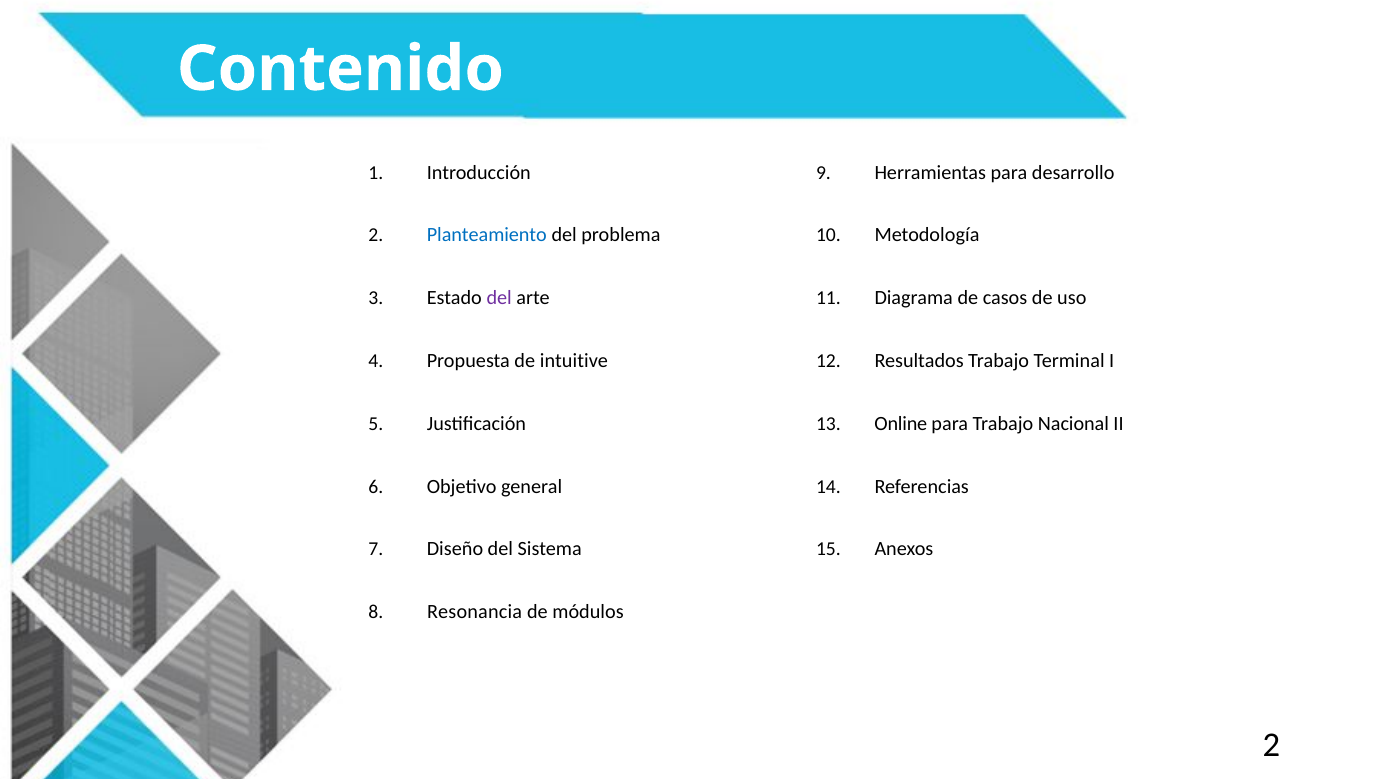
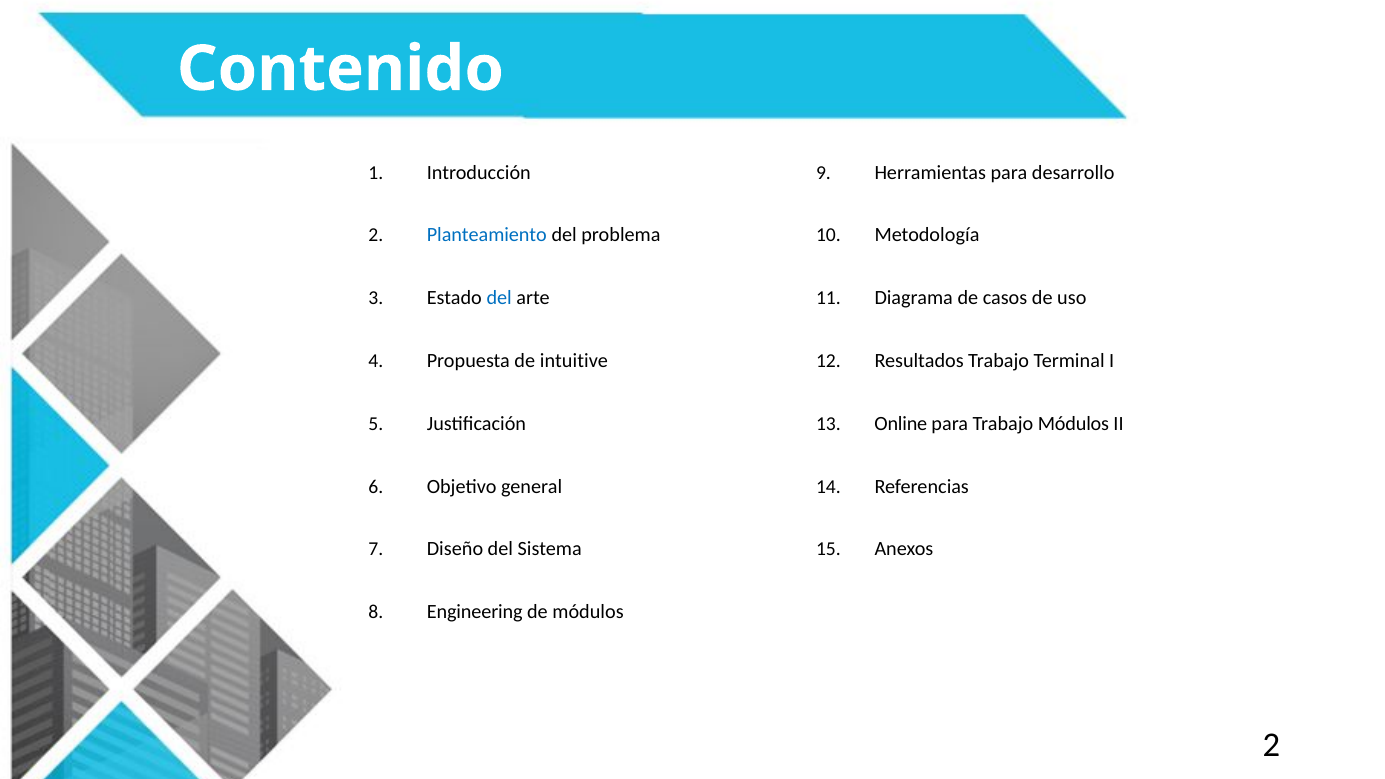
del colour: purple -> blue (499, 298)
Trabajo Nacional: Nacional -> Módulos (1074, 424)
Resonancia: Resonancia -> Engineering (475, 612)
